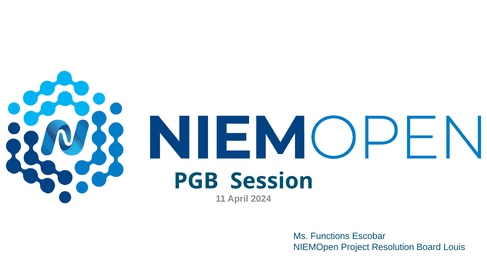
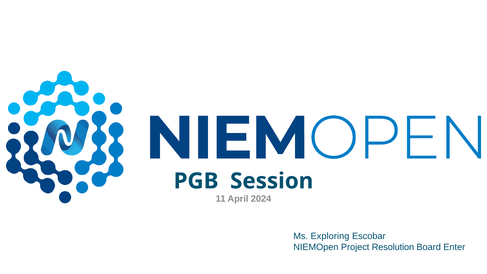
Functions: Functions -> Exploring (330, 236)
Louis: Louis -> Enter (454, 247)
